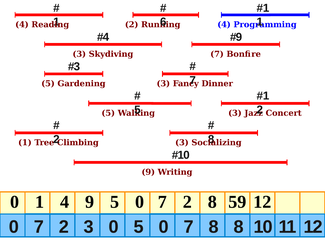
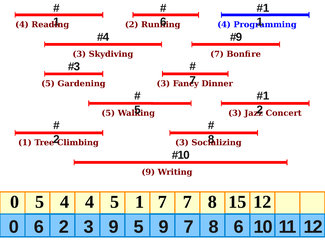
0 1: 1 -> 5 (40, 202)
4 9: 9 -> 4 (90, 202)
0: 0 -> 1 (140, 202)
2: 2 -> 7 (187, 202)
59: 59 -> 15 (237, 202)
7: 7 -> 6 (39, 227)
3 0: 0 -> 9 (114, 227)
0: 0 -> 9 (164, 227)
8 8: 8 -> 6 (239, 227)
